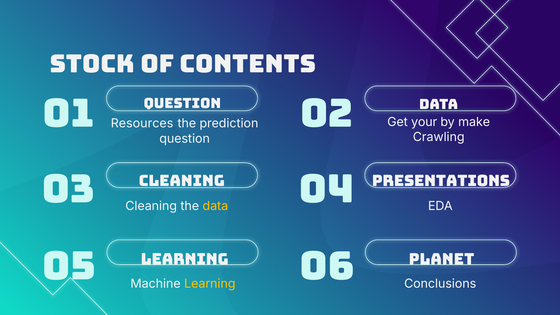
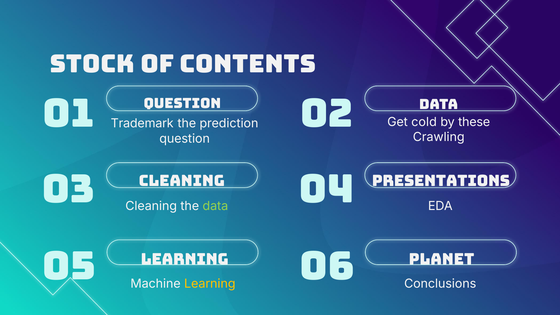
your: your -> cold (424, 122)
make: make -> these (474, 122)
Resources: Resources -> Trademark (142, 123)
data colour: yellow -> light green (215, 206)
